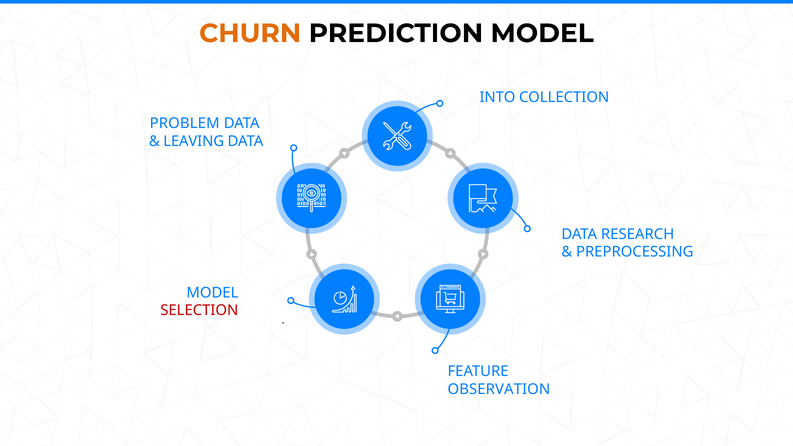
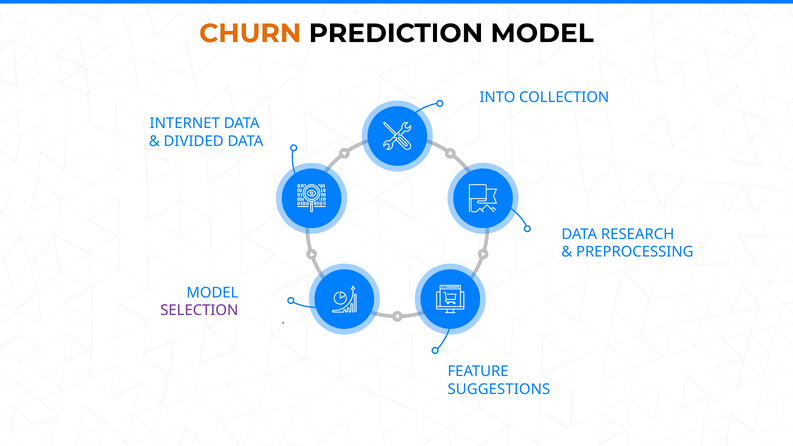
PROBLEM: PROBLEM -> INTERNET (185, 124)
LEAVING: LEAVING -> DIVIDED (194, 141)
SELECTION colour: red -> purple (199, 311)
OBSERVATION: OBSERVATION -> SUGGESTIONS (499, 389)
